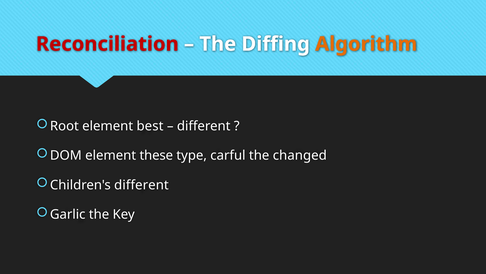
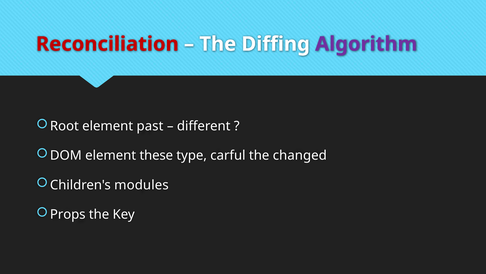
Algorithm colour: orange -> purple (366, 44)
best: best -> past (150, 126)
Children's different: different -> modules (141, 185)
Garlic: Garlic -> Props (68, 214)
